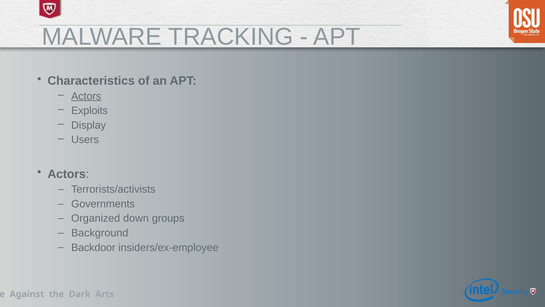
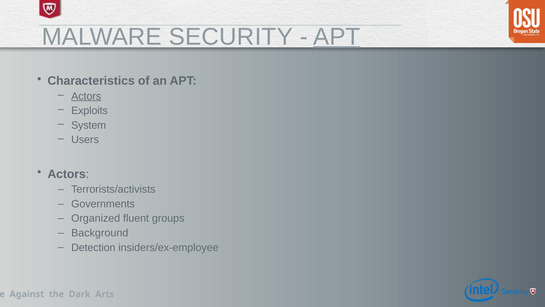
TRACKING: TRACKING -> SECURITY (231, 37)
APT underline: none -> present (337, 37)
Display: Display -> System (89, 125)
down: down -> fluent (136, 218)
Backdoor: Backdoor -> Detection (93, 247)
